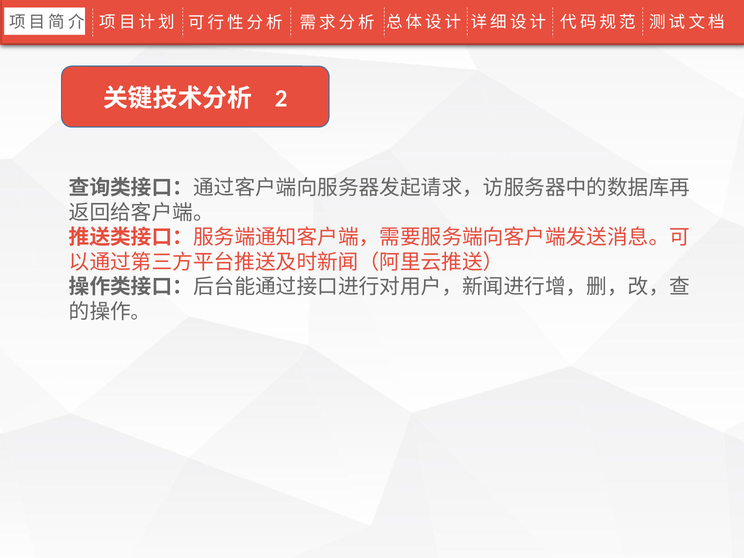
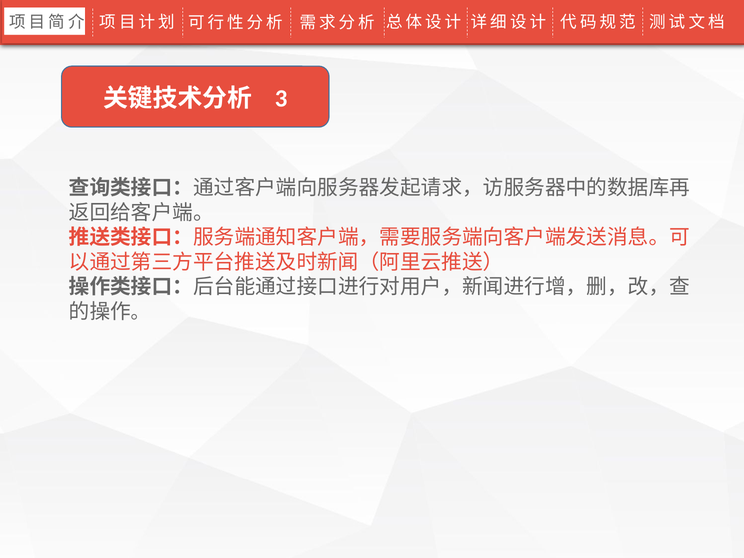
2: 2 -> 3 (281, 98)
